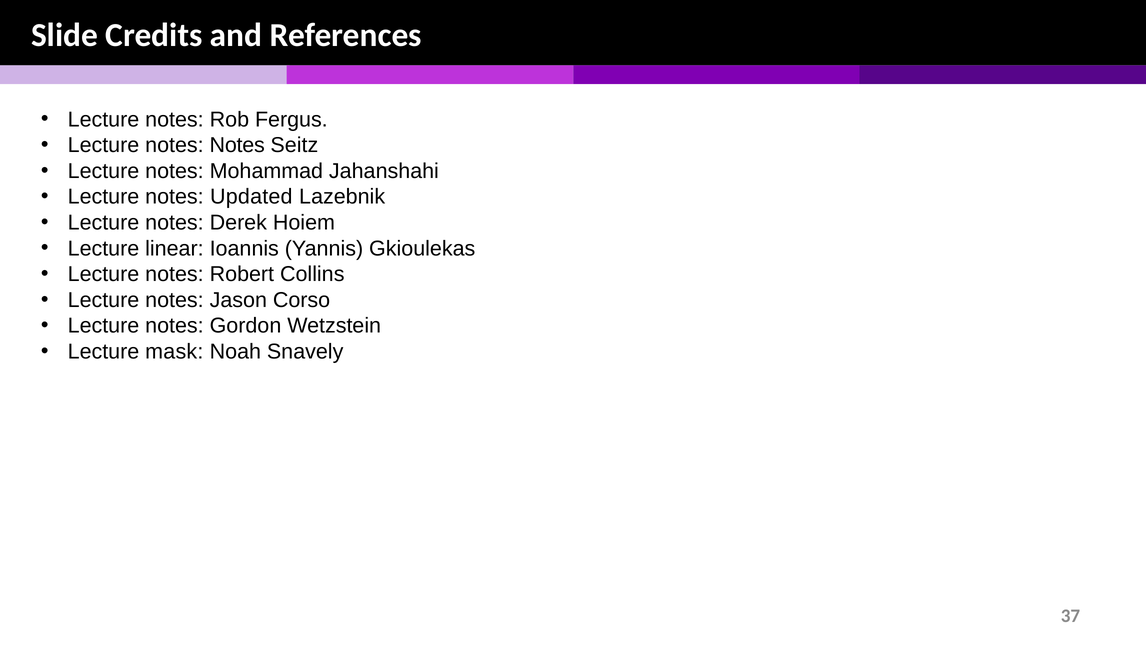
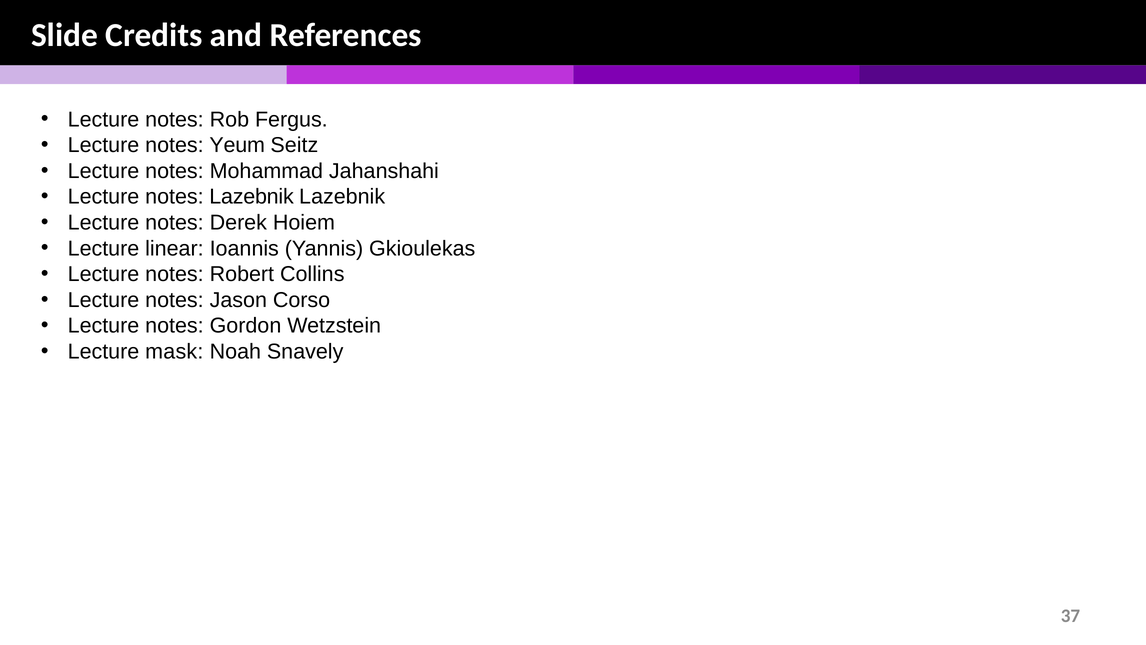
notes Notes: Notes -> Yeum (237, 145)
notes Updated: Updated -> Lazebnik (252, 197)
